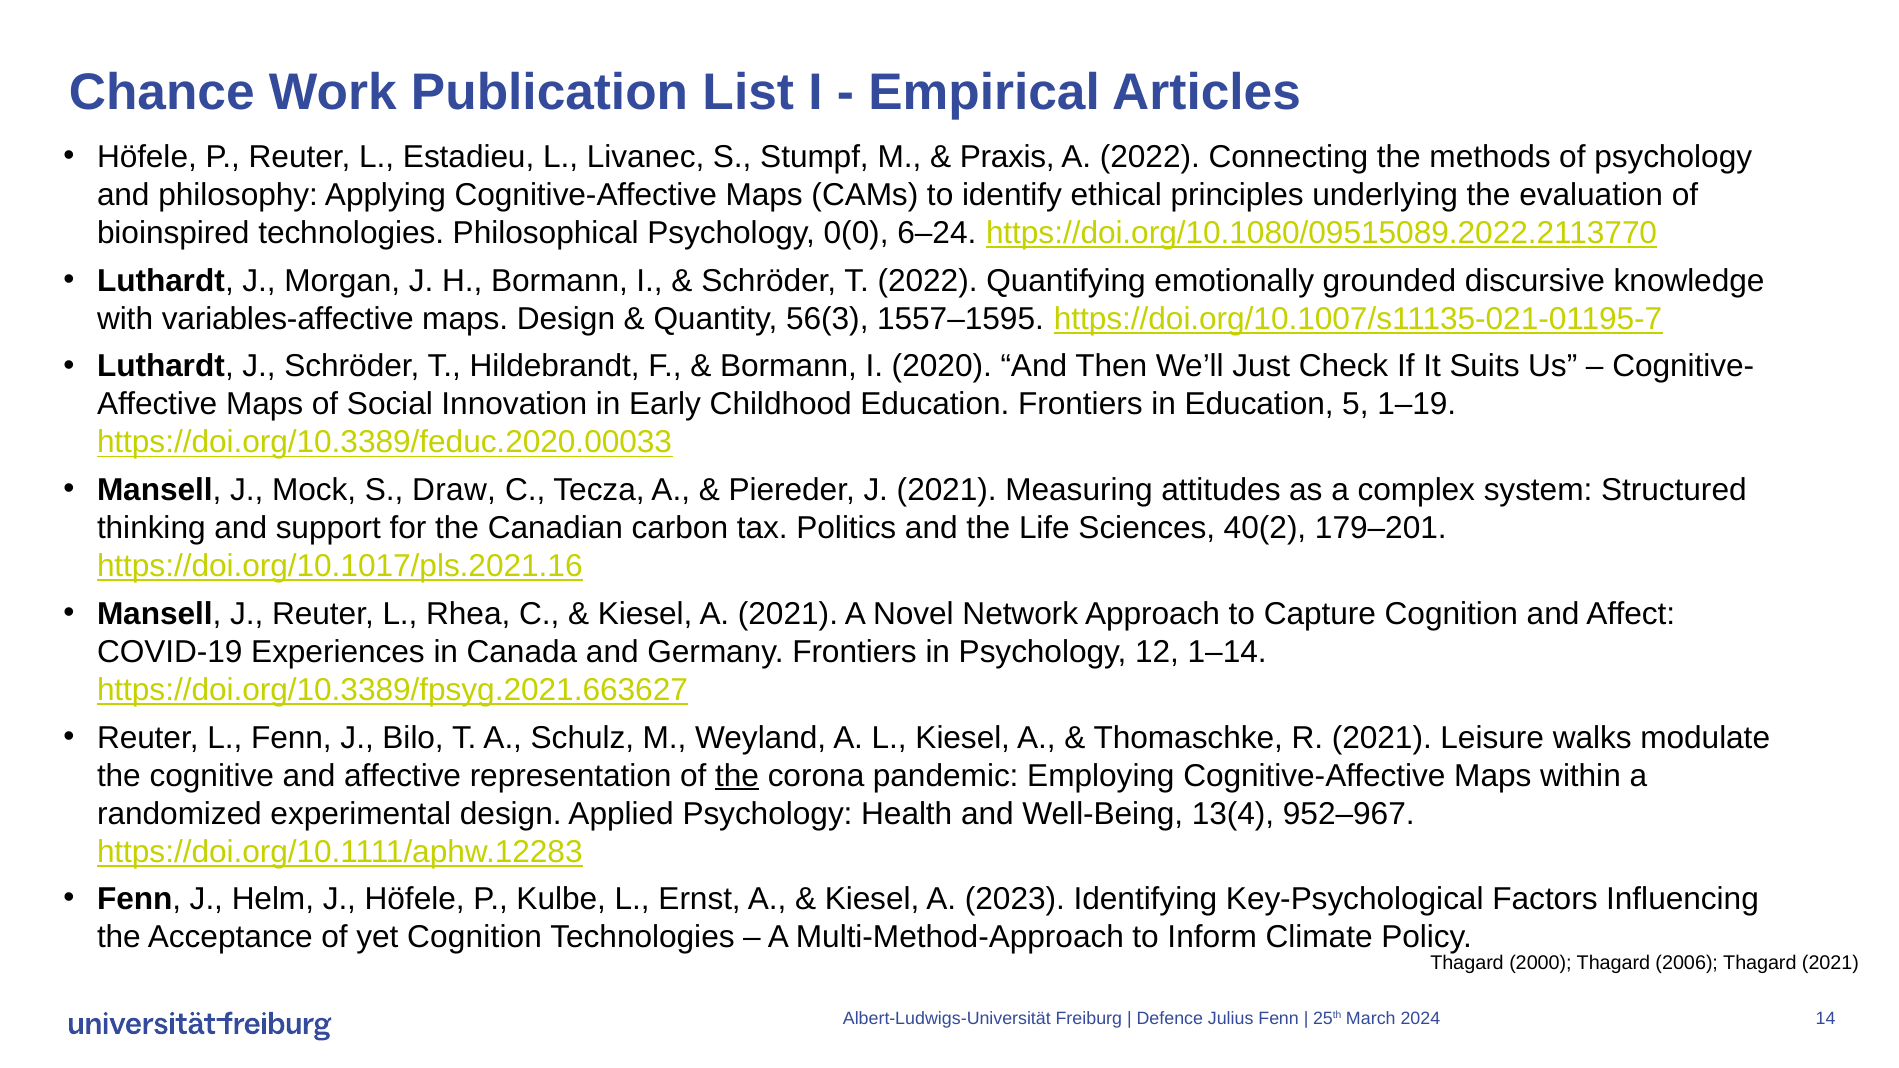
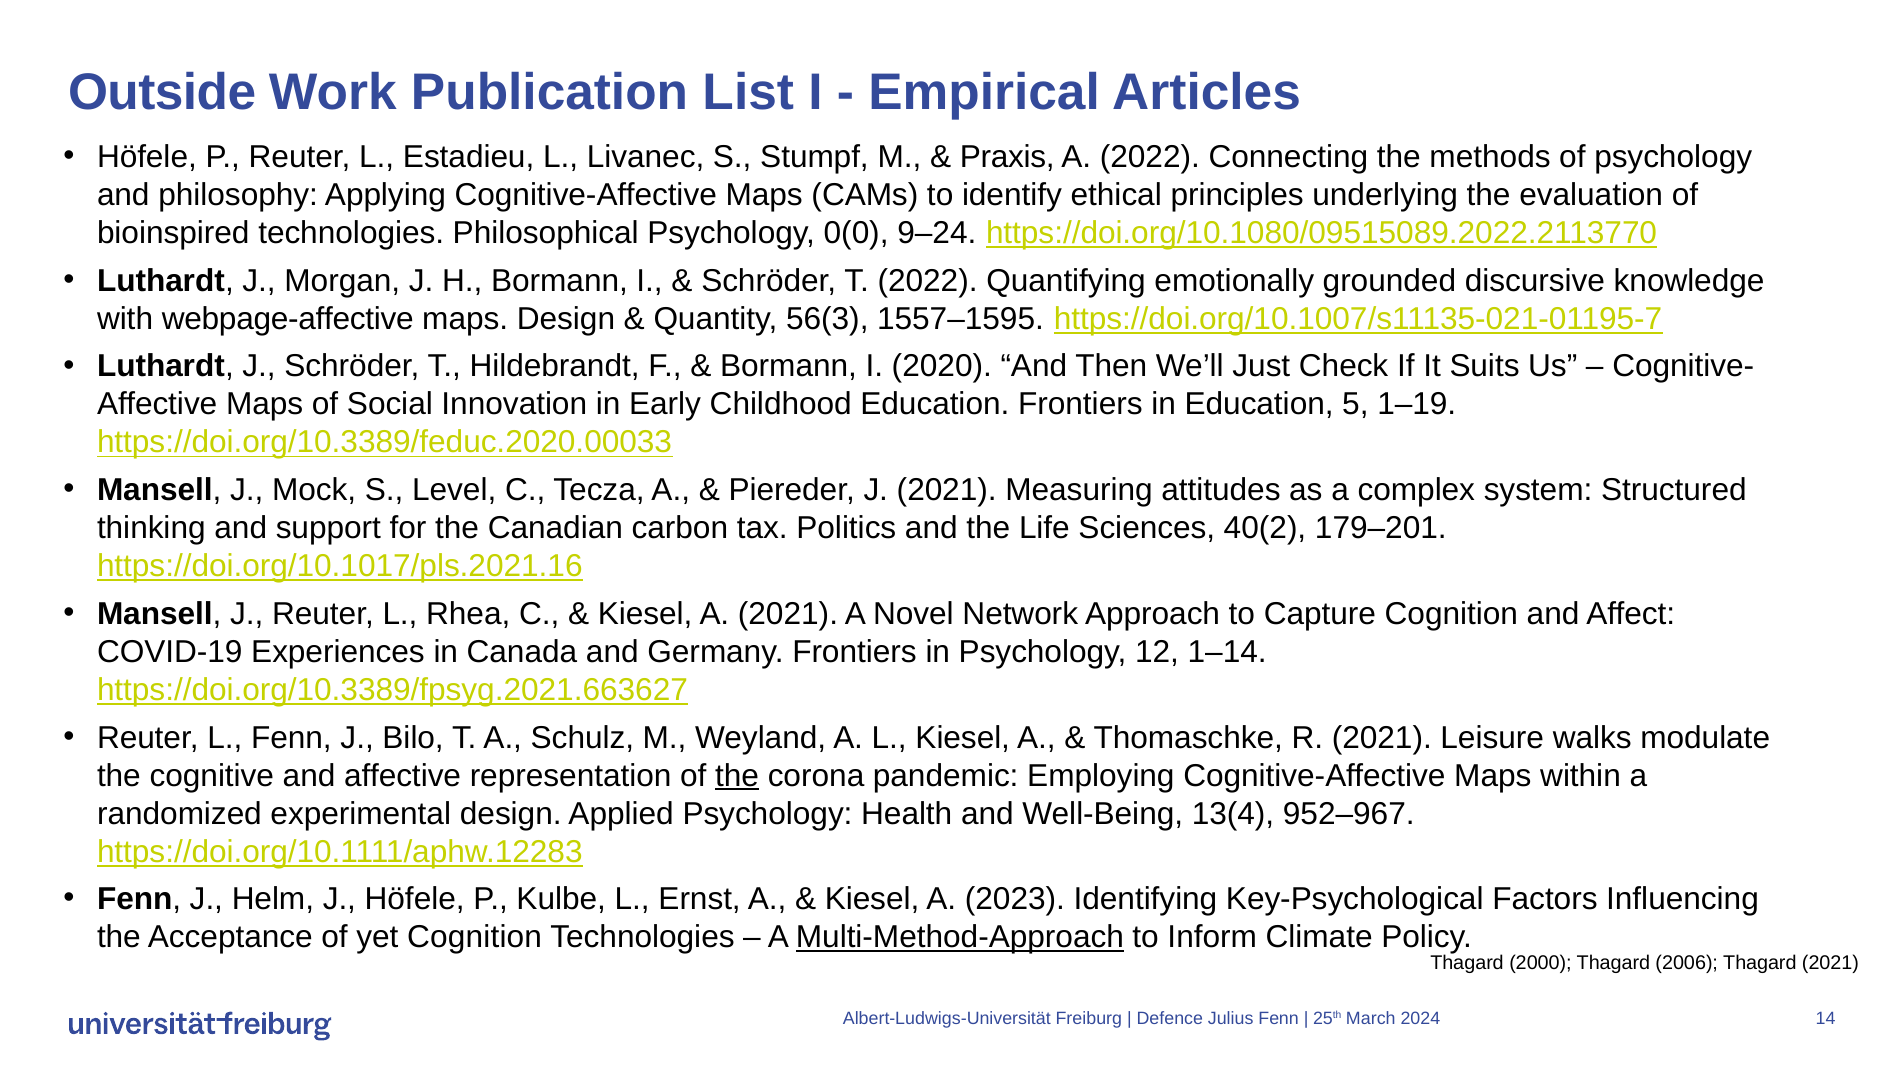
Chance: Chance -> Outside (162, 93)
6–24: 6–24 -> 9–24 (937, 233)
variables-affective: variables-affective -> webpage-affective (288, 319)
Draw: Draw -> Level (454, 490)
Multi-Method-Approach underline: none -> present (960, 938)
